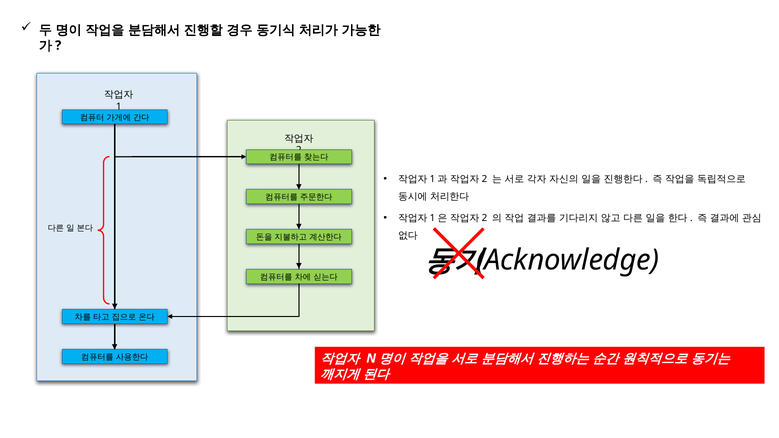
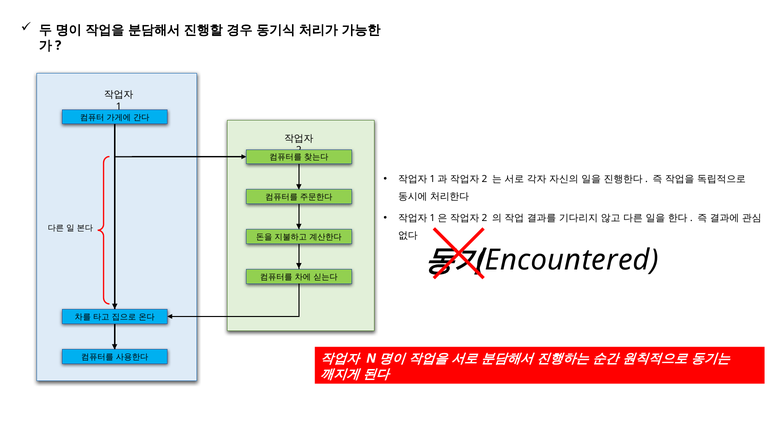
Acknowledge: Acknowledge -> Encountered (567, 260)
